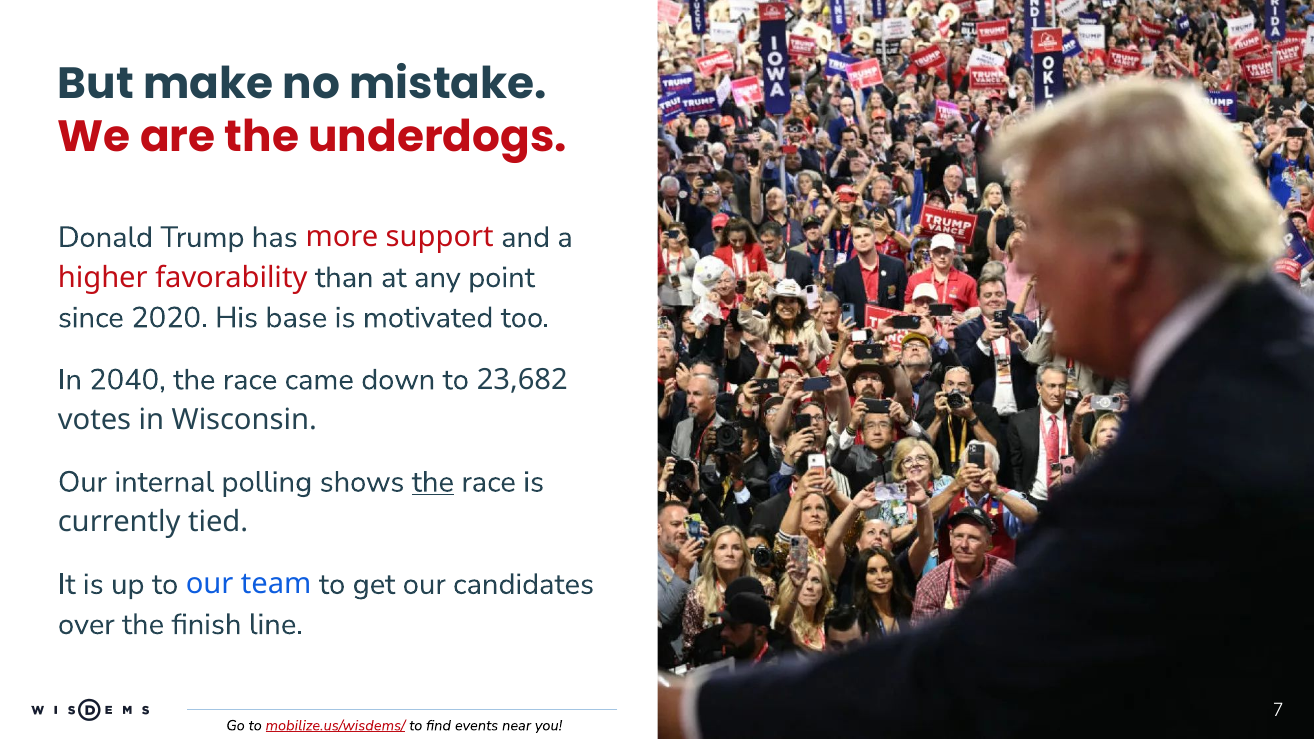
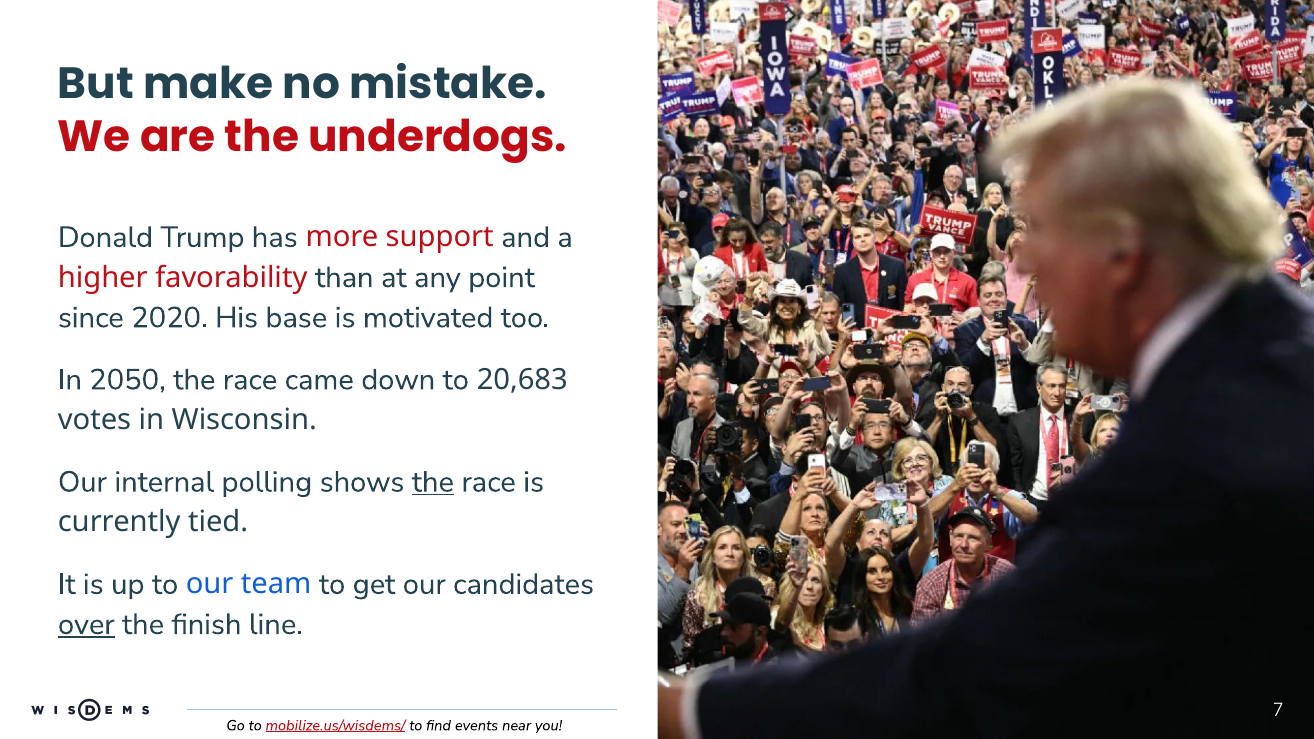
2040: 2040 -> 2050 (127, 380)
23,682: 23,682 -> 20,683 (522, 380)
over underline: none -> present (86, 625)
